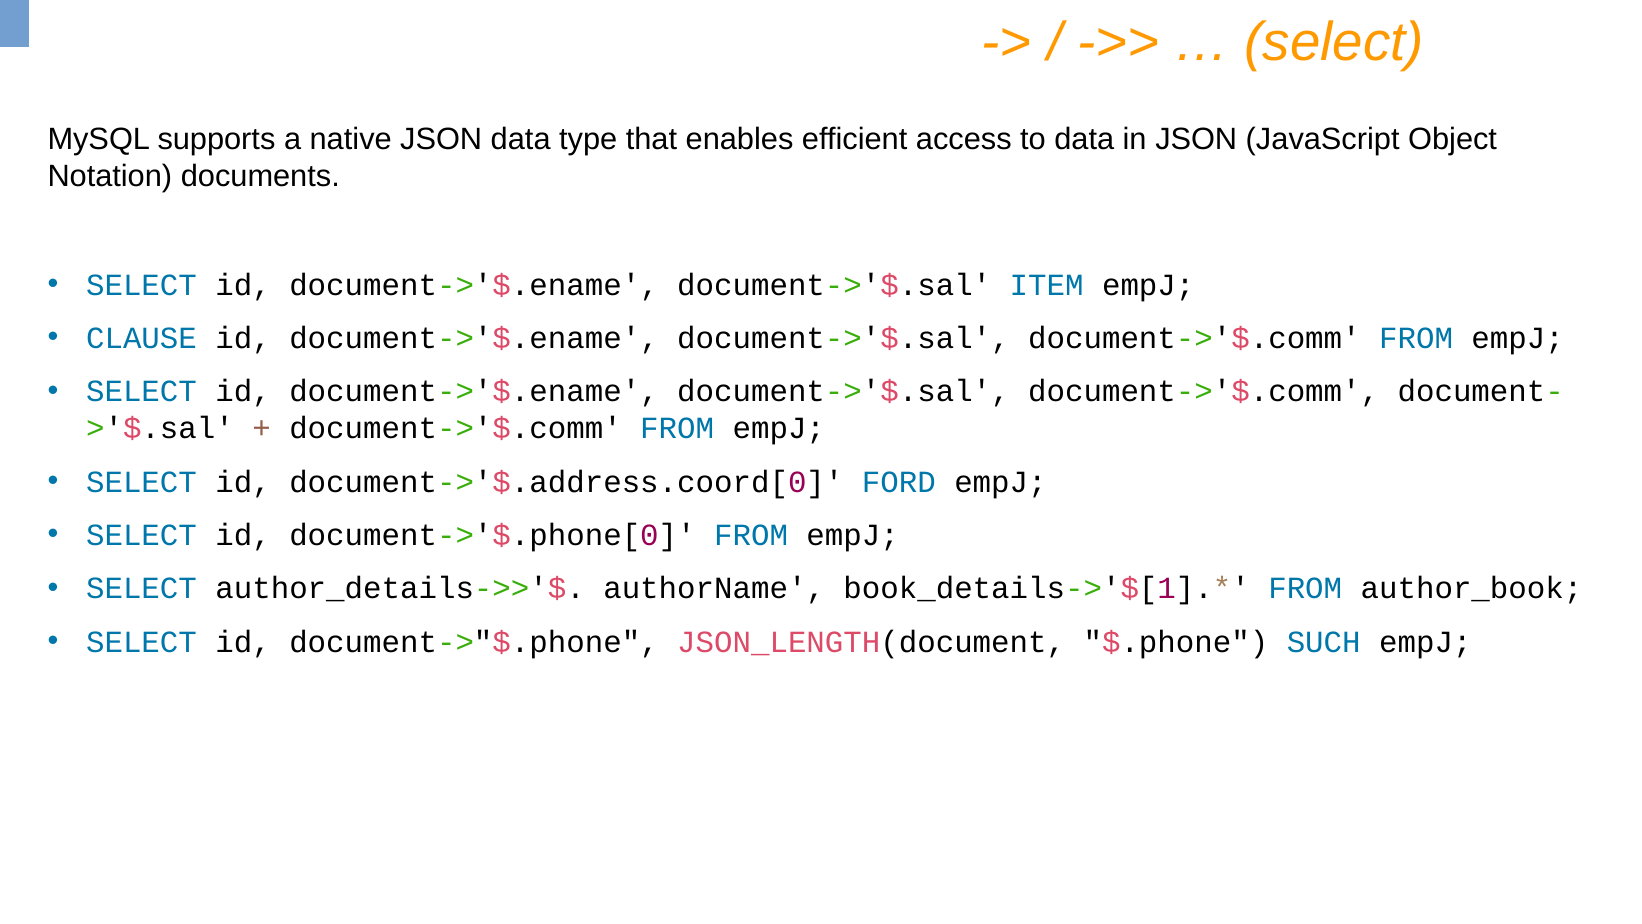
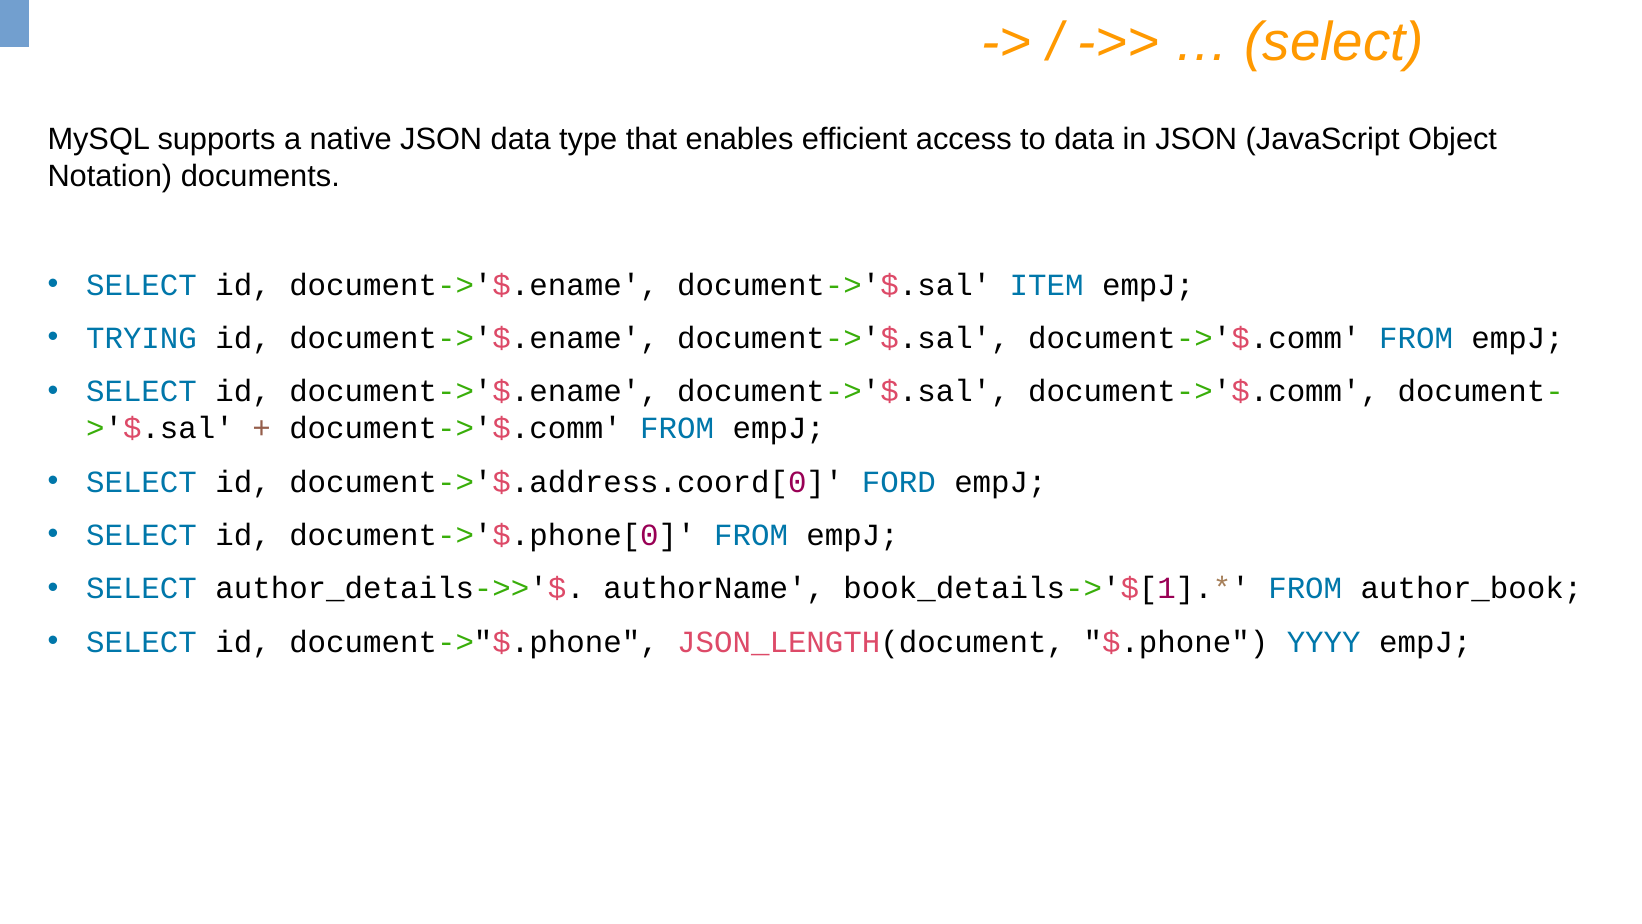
CLAUSE: CLAUSE -> TRYING (141, 338)
SUCH: SUCH -> YYYY (1324, 642)
